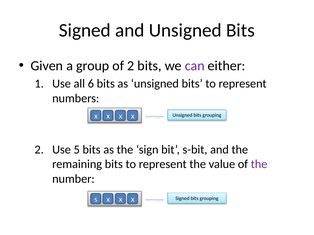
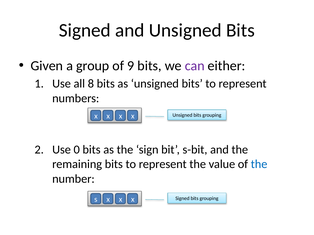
of 2: 2 -> 9 (131, 66)
6: 6 -> 8 (91, 84)
5: 5 -> 0 (77, 150)
the colour: purple -> blue (259, 165)
